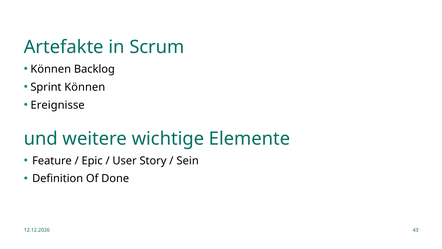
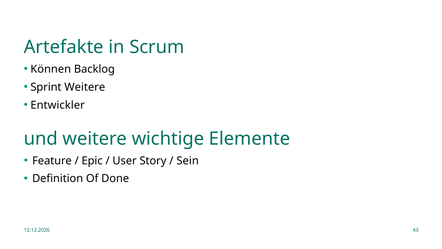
Sprint Können: Können -> Weitere (85, 87)
Ereignisse: Ereignisse -> Entwickler (58, 105)
